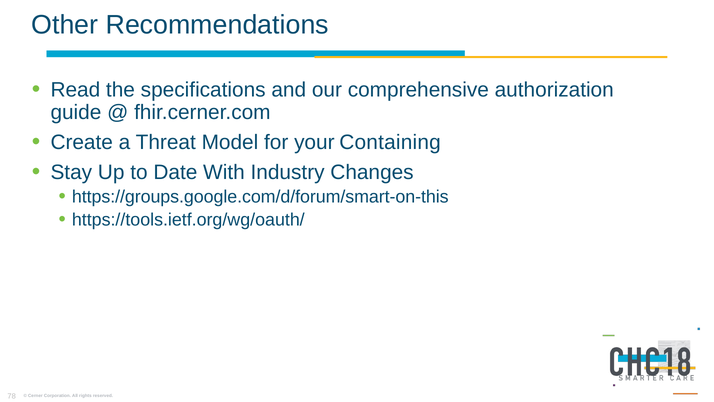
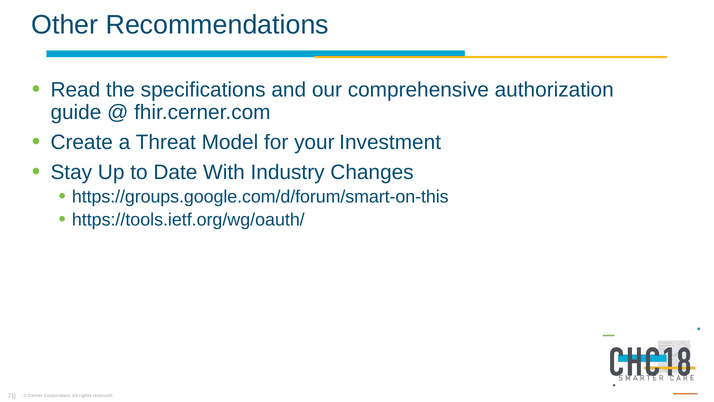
Containing: Containing -> Investment (390, 142)
